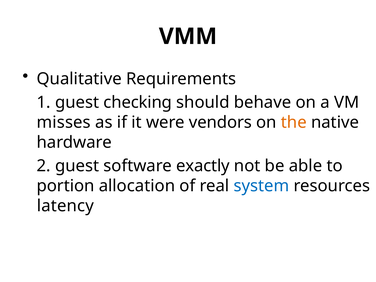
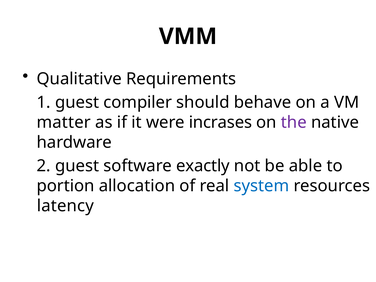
checking: checking -> compiler (138, 102)
misses: misses -> matter (64, 122)
vendors: vendors -> incrases (220, 122)
the colour: orange -> purple (294, 122)
